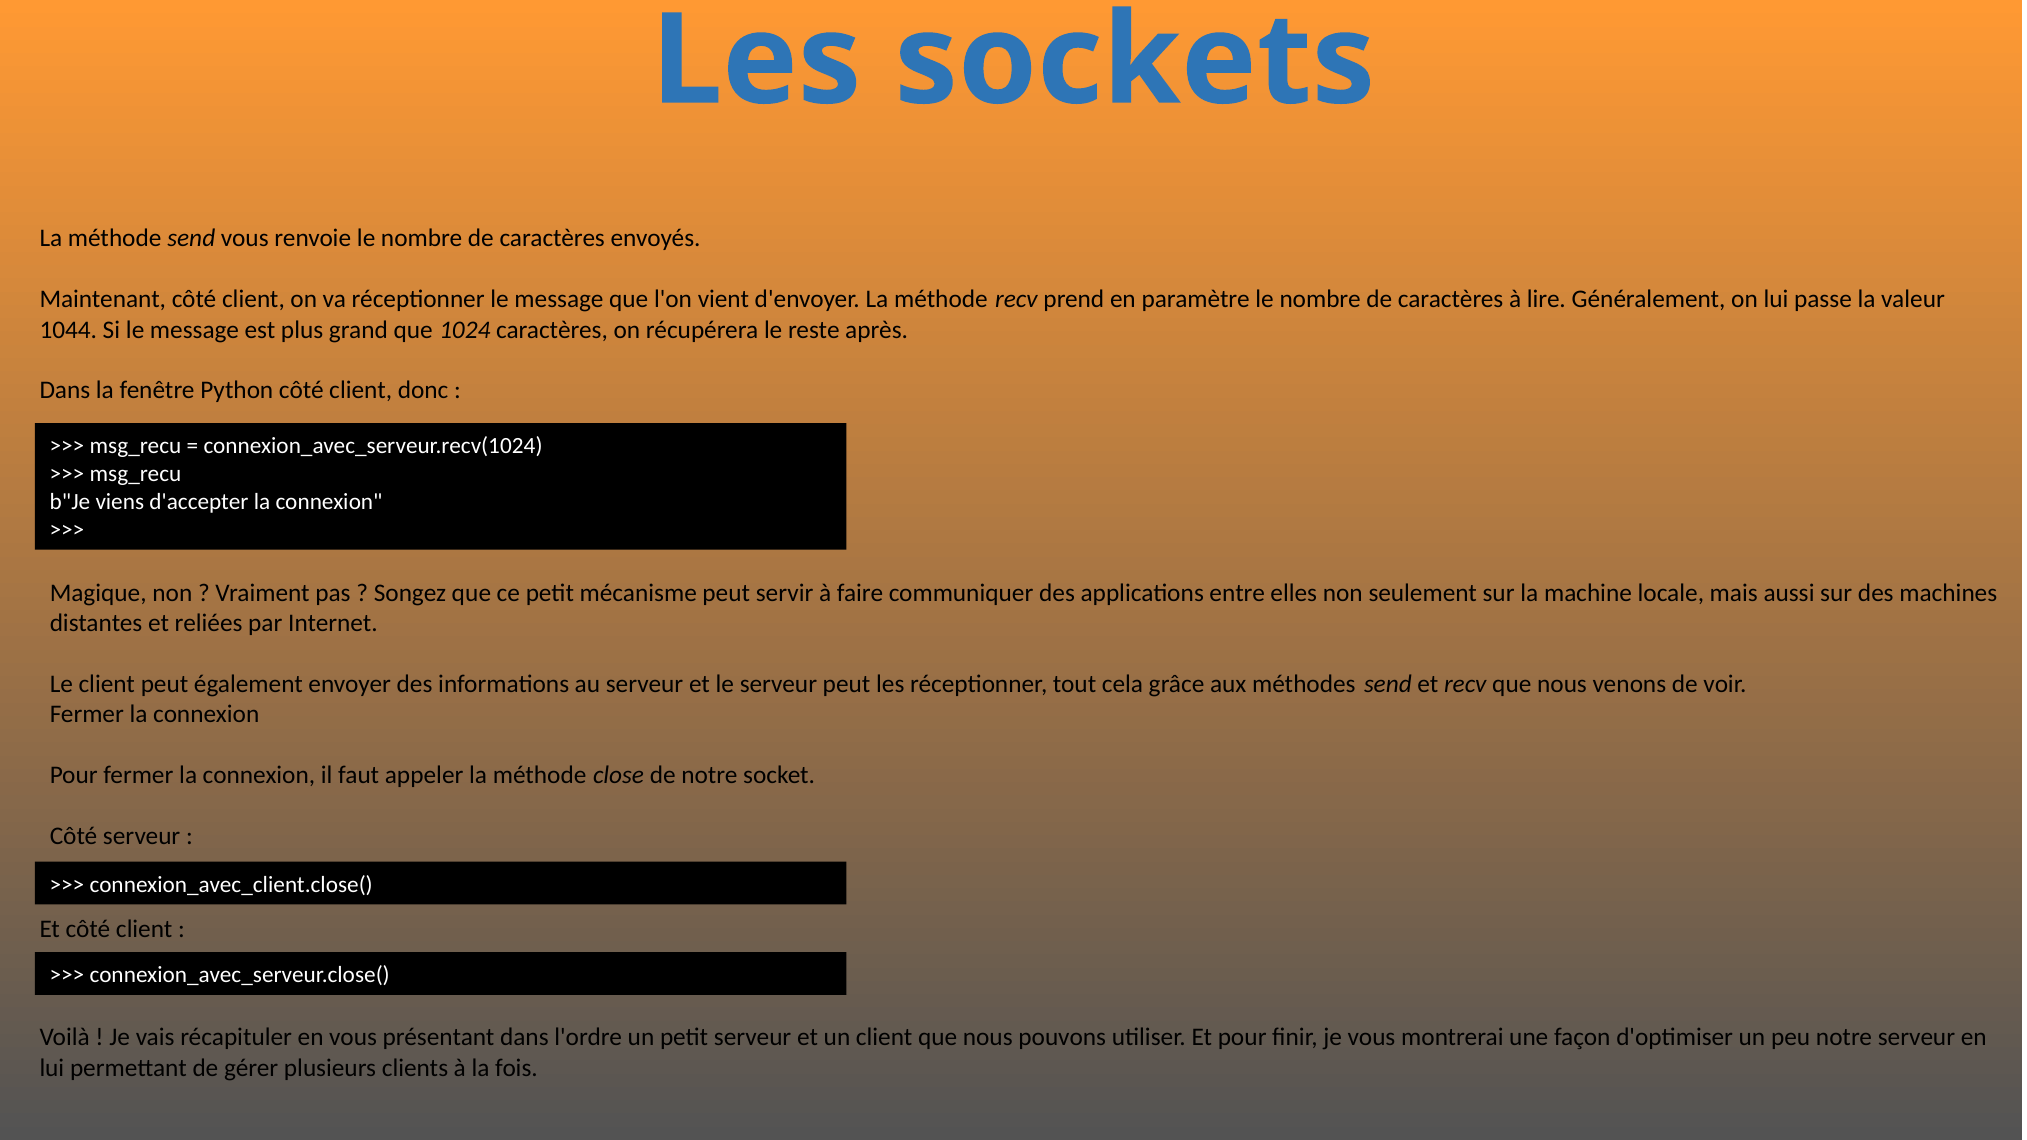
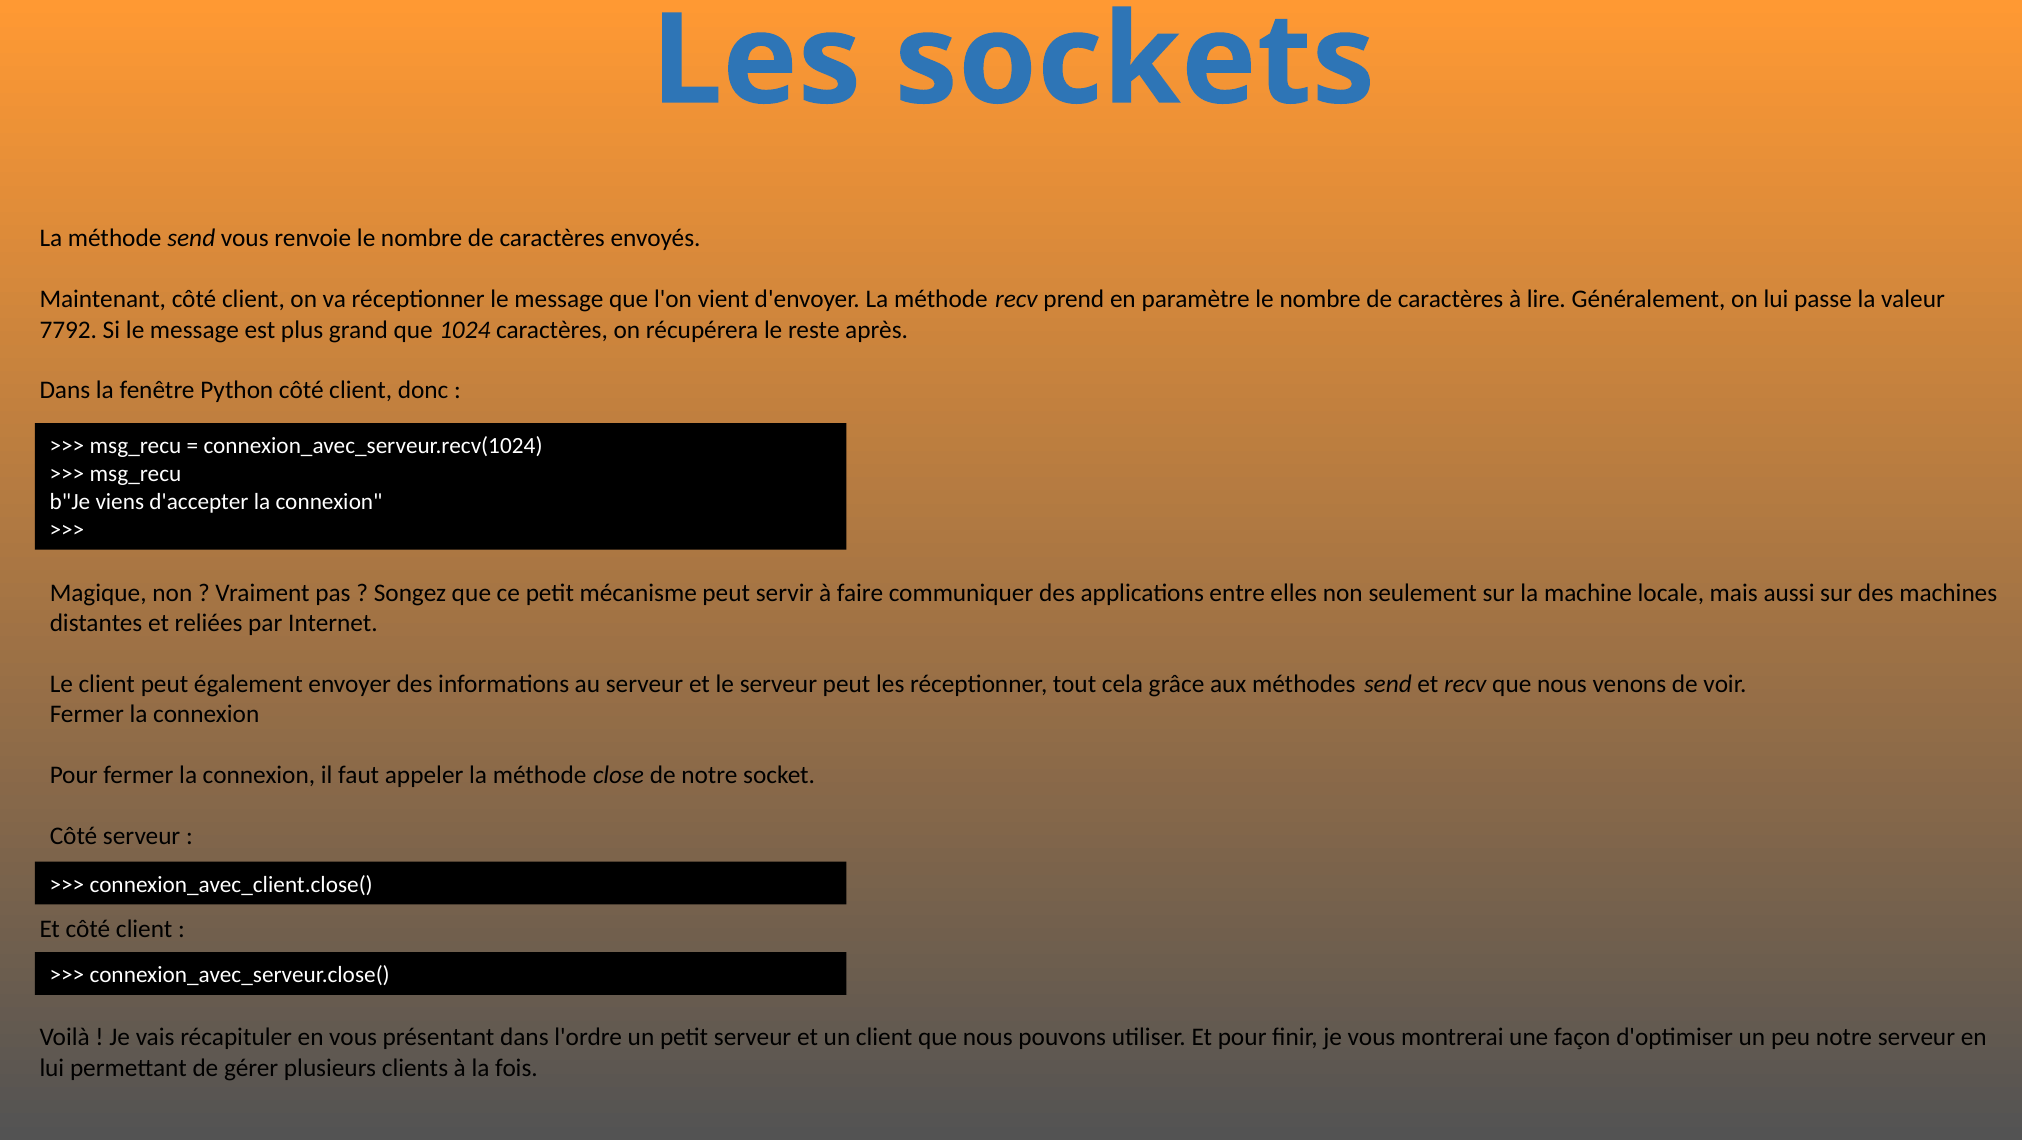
1044: 1044 -> 7792 (68, 330)
